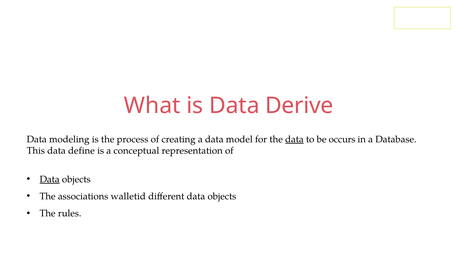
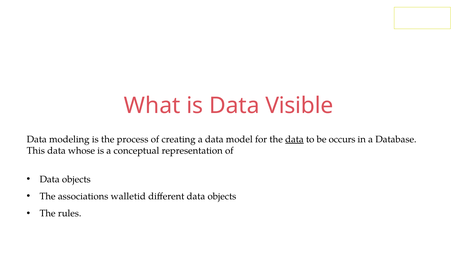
Derive: Derive -> Visible (299, 106)
define: define -> whose (82, 151)
Data underline: present -> none (50, 179)
